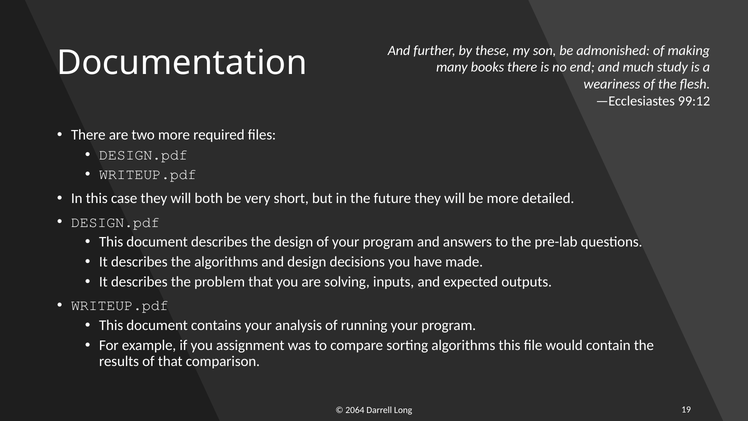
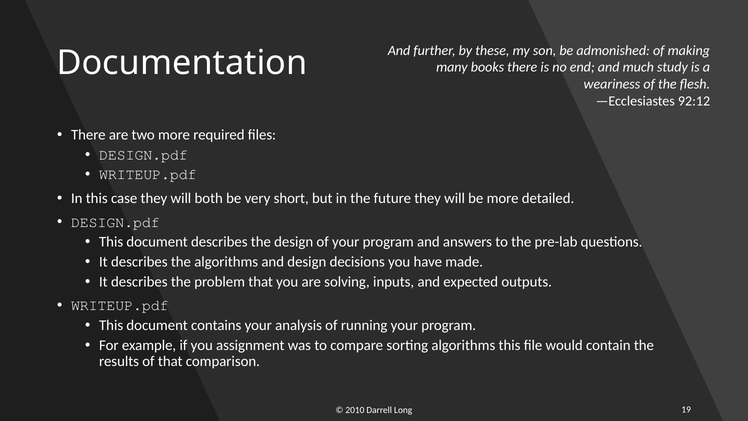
99:12: 99:12 -> 92:12 (694, 101)
2064: 2064 -> 2010 (355, 410)
